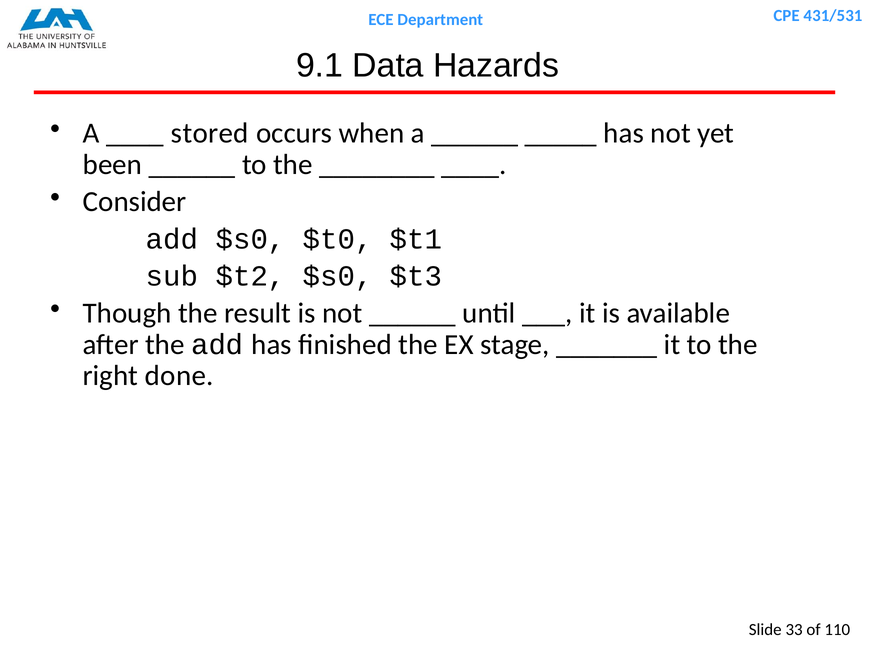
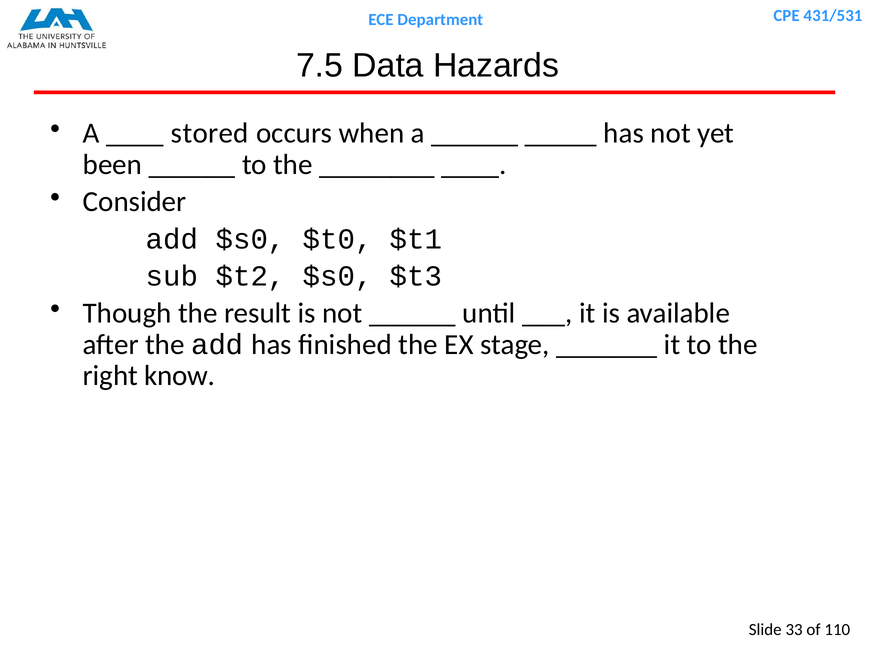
9.1: 9.1 -> 7.5 (320, 66)
done: done -> know (180, 376)
